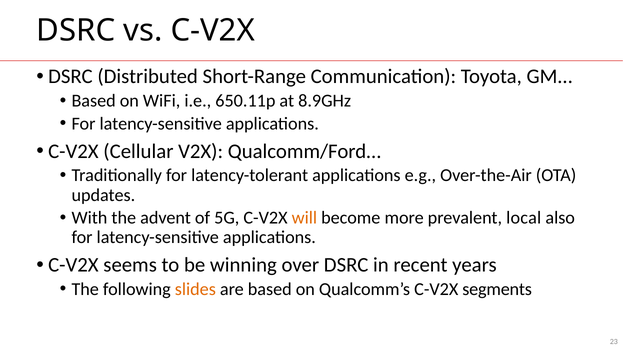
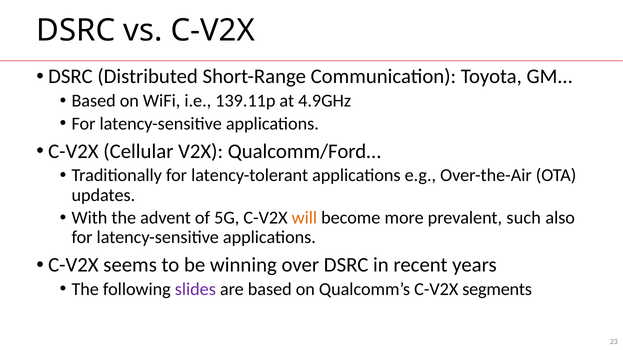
650.11p: 650.11p -> 139.11p (245, 101)
8.9GHz: 8.9GHz -> 4.9GHz (325, 101)
local: local -> such (524, 218)
slides colour: orange -> purple (195, 290)
